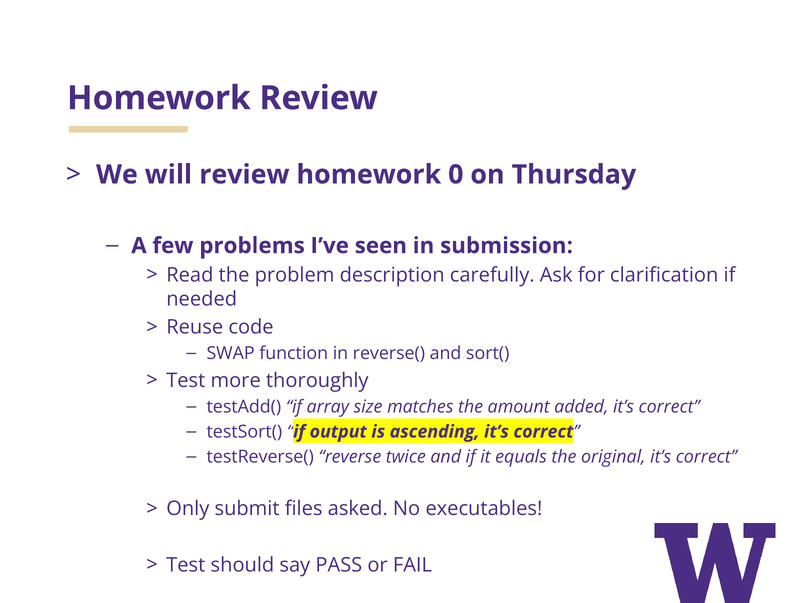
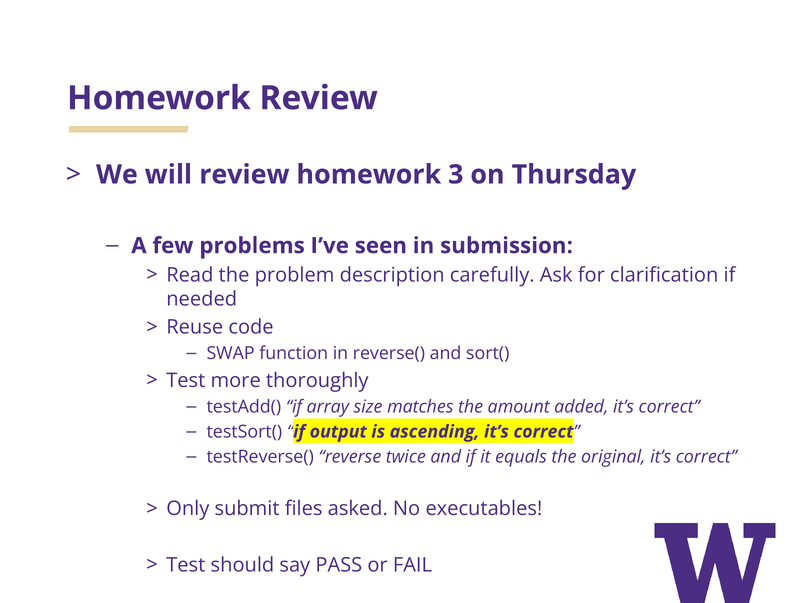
0: 0 -> 3 (456, 175)
